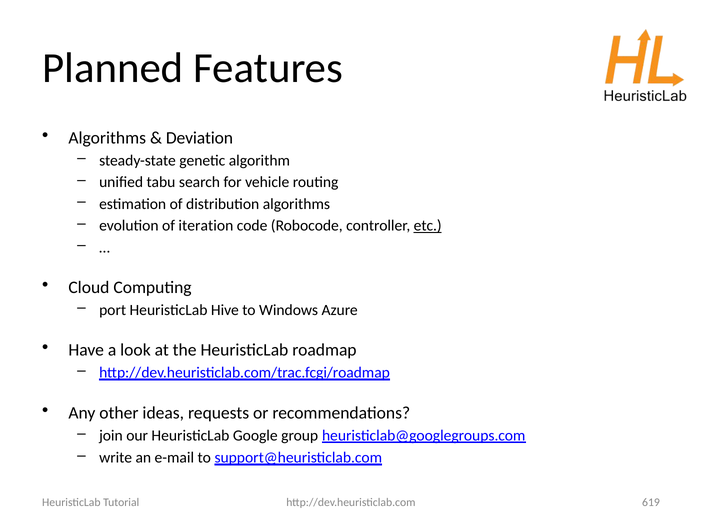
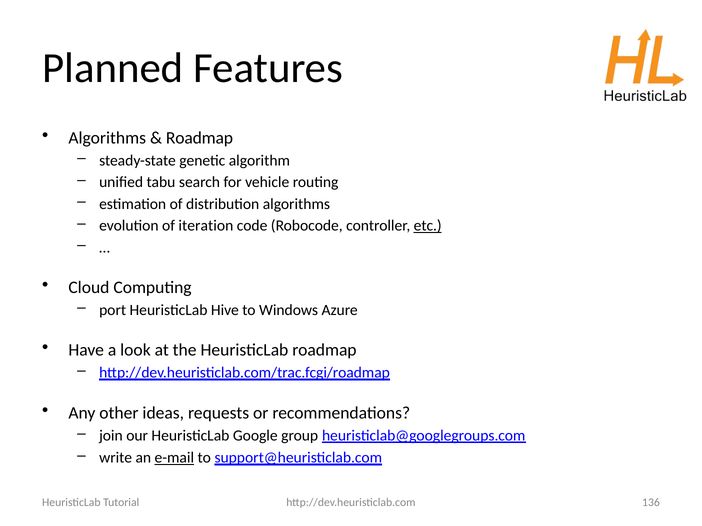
Deviation: Deviation -> Roadmap (199, 138)
e-mail underline: none -> present (174, 458)
619: 619 -> 136 (651, 503)
